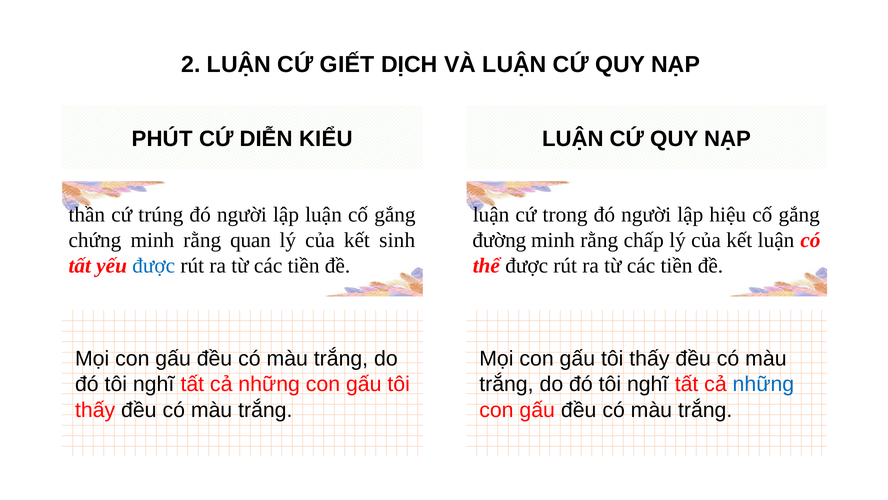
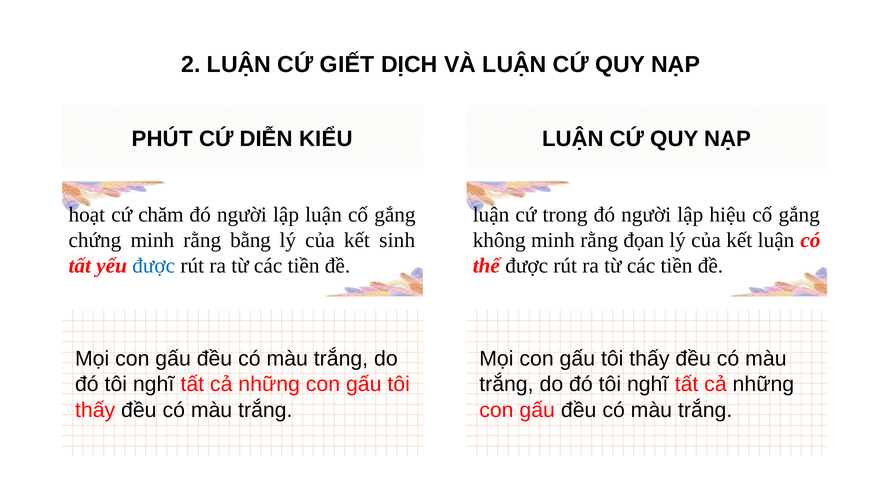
thần: thần -> hoạt (87, 214)
trúng: trúng -> chăm (161, 214)
quan: quan -> bằng (250, 240)
đường: đường -> không (499, 240)
chấp: chấp -> đọan (644, 240)
những colour: blue -> black (763, 384)
